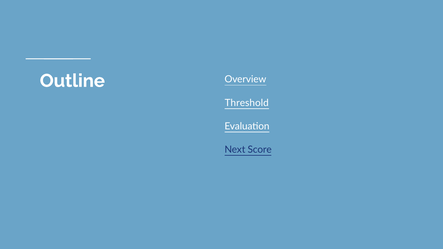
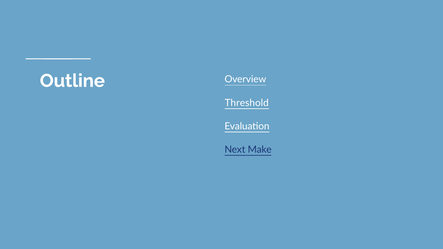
Score: Score -> Make (260, 150)
